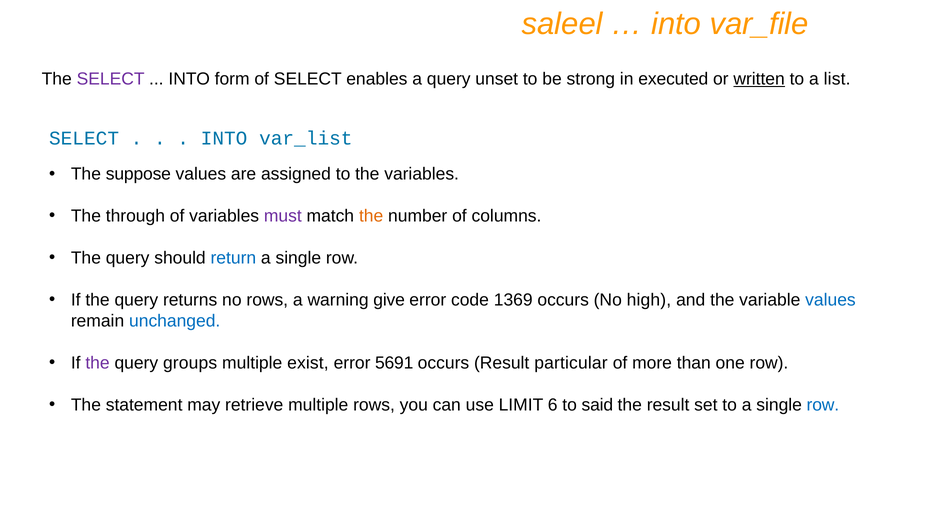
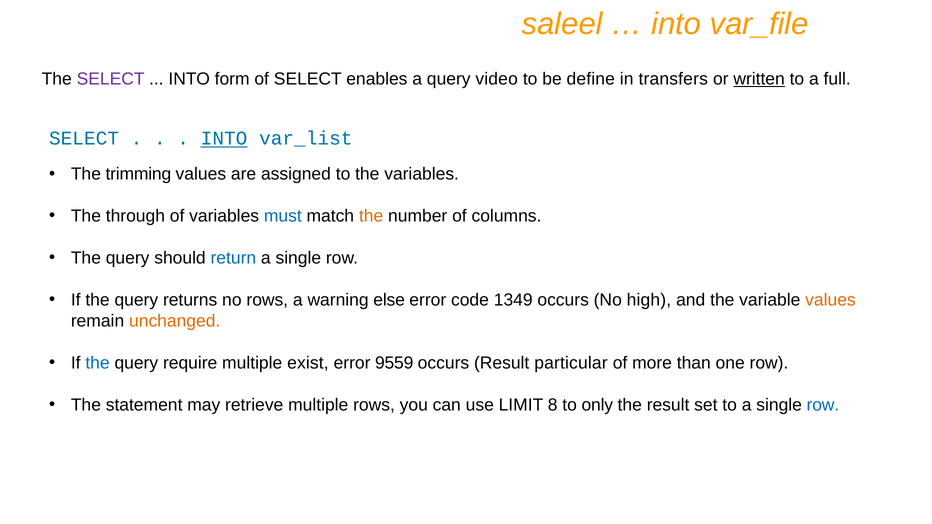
unset: unset -> video (497, 79)
strong: strong -> define (591, 79)
executed: executed -> transfers (673, 79)
list: list -> full (837, 79)
INTO underline: none -> present (224, 139)
suppose: suppose -> trimming (138, 174)
must colour: purple -> blue (283, 216)
give: give -> else (389, 300)
1369: 1369 -> 1349 (513, 300)
values colour: blue -> orange (830, 300)
unchanged colour: blue -> orange (175, 321)
the colour: purple -> blue (98, 363)
groups: groups -> require (190, 363)
5691: 5691 -> 9559 (394, 363)
6: 6 -> 8 (553, 405)
said: said -> only (597, 405)
